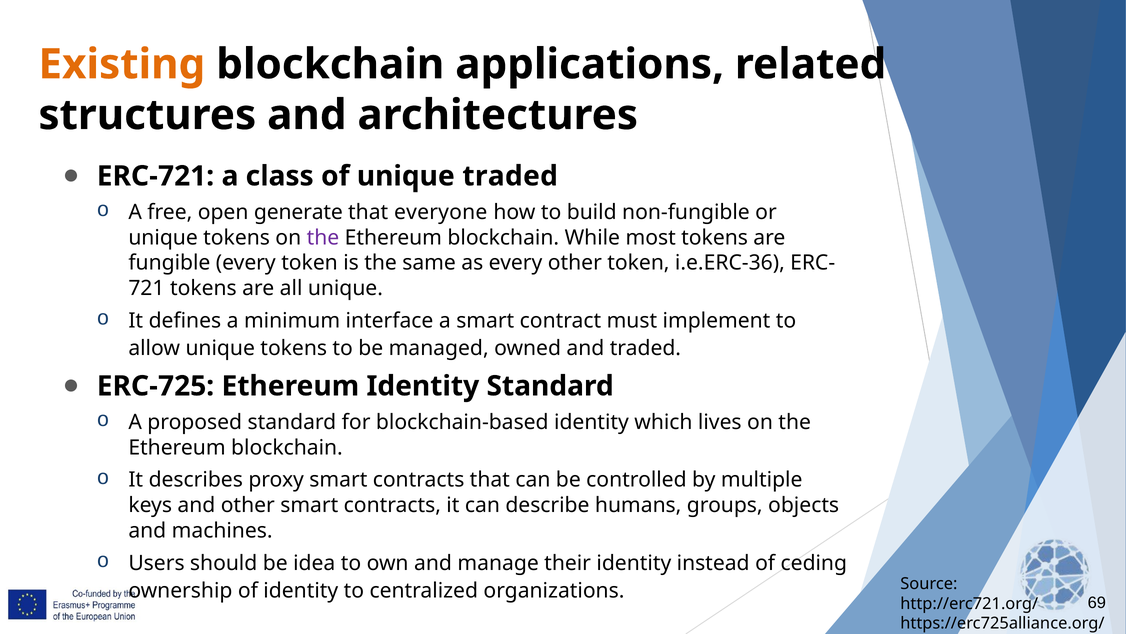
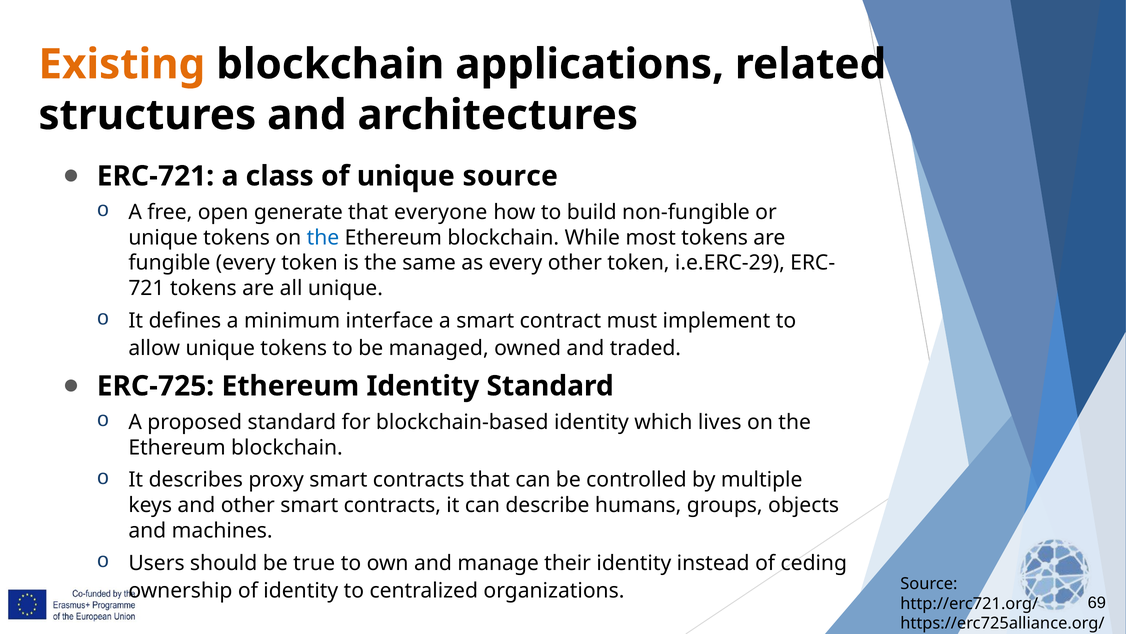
unique traded: traded -> source (510, 176)
the colour: purple -> blue (323, 237)
i.e.ERC-36: i.e.ERC-36 -> i.e.ERC-29 (730, 263)
idea: idea -> true (314, 563)
